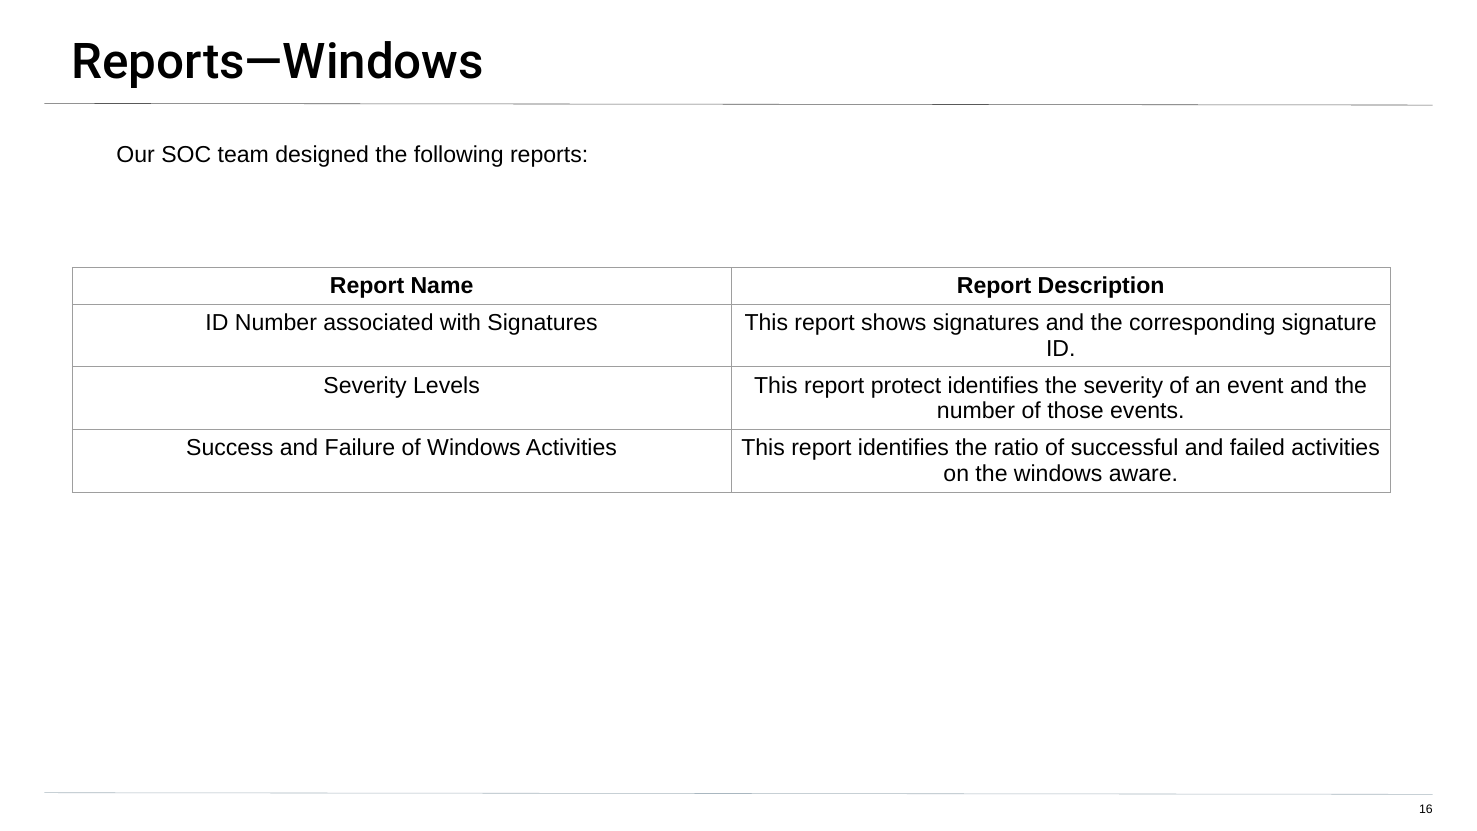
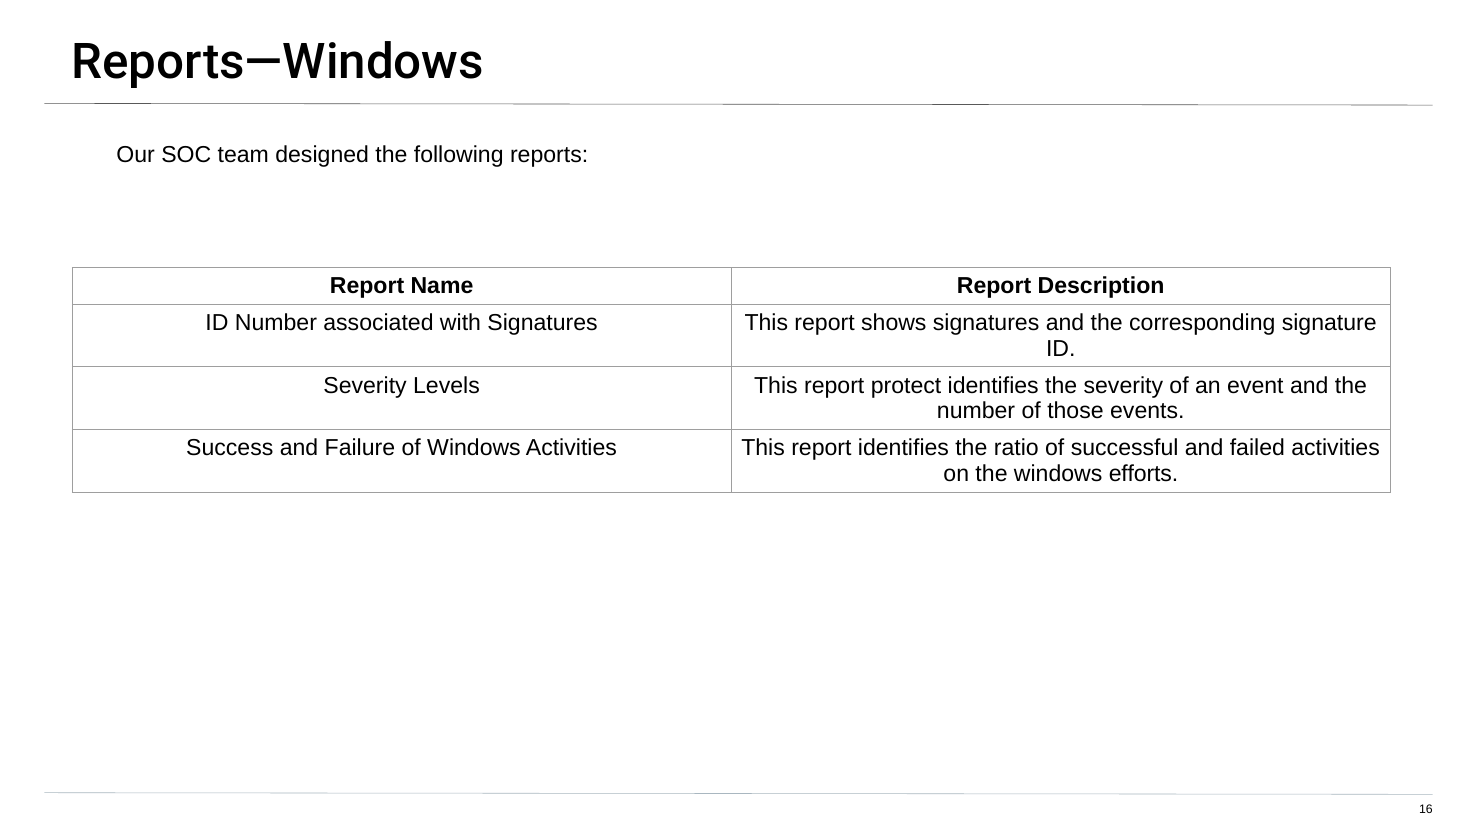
aware: aware -> efforts (1143, 474)
